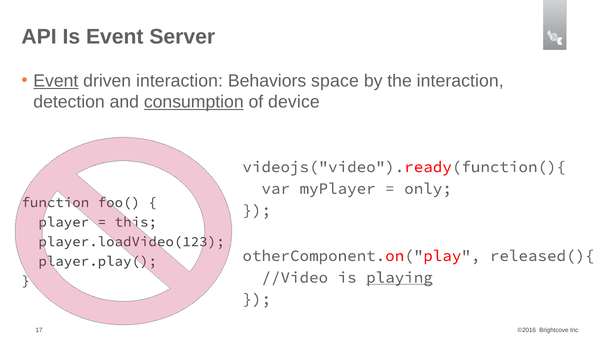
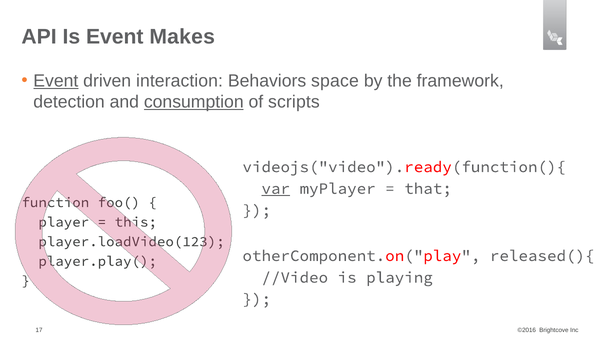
Server: Server -> Makes (182, 37)
the interaction: interaction -> framework (460, 81)
device: device -> scripts (294, 102)
var underline: none -> present (276, 189)
only: only -> that (428, 189)
playing underline: present -> none (399, 277)
